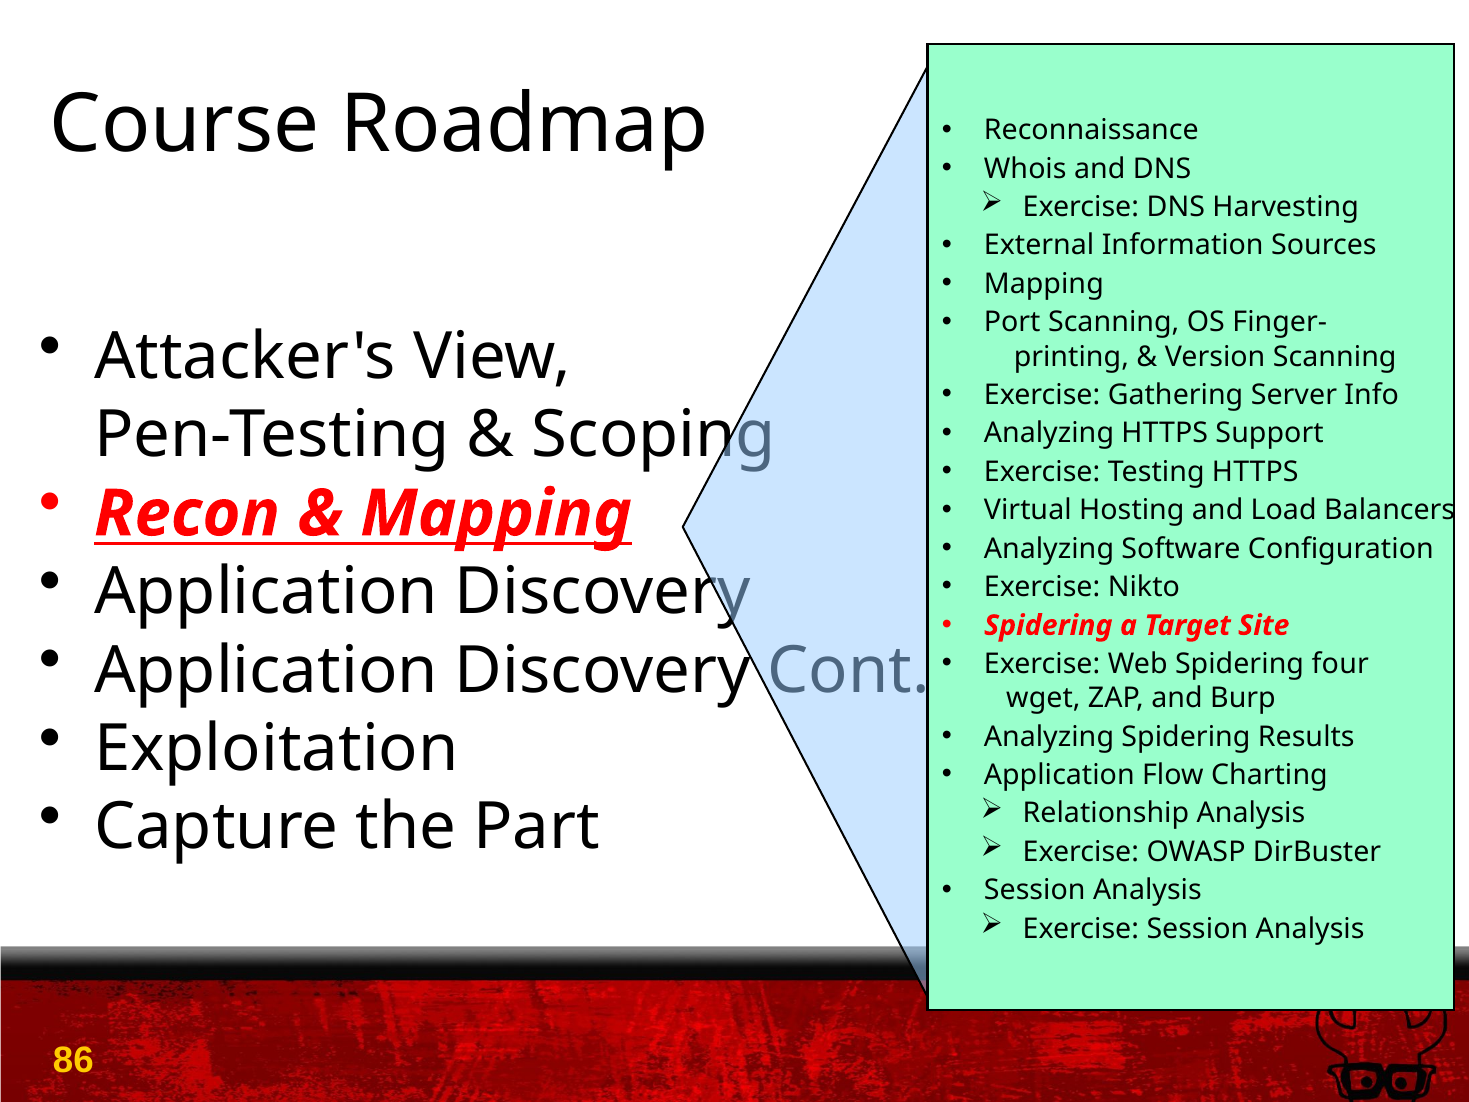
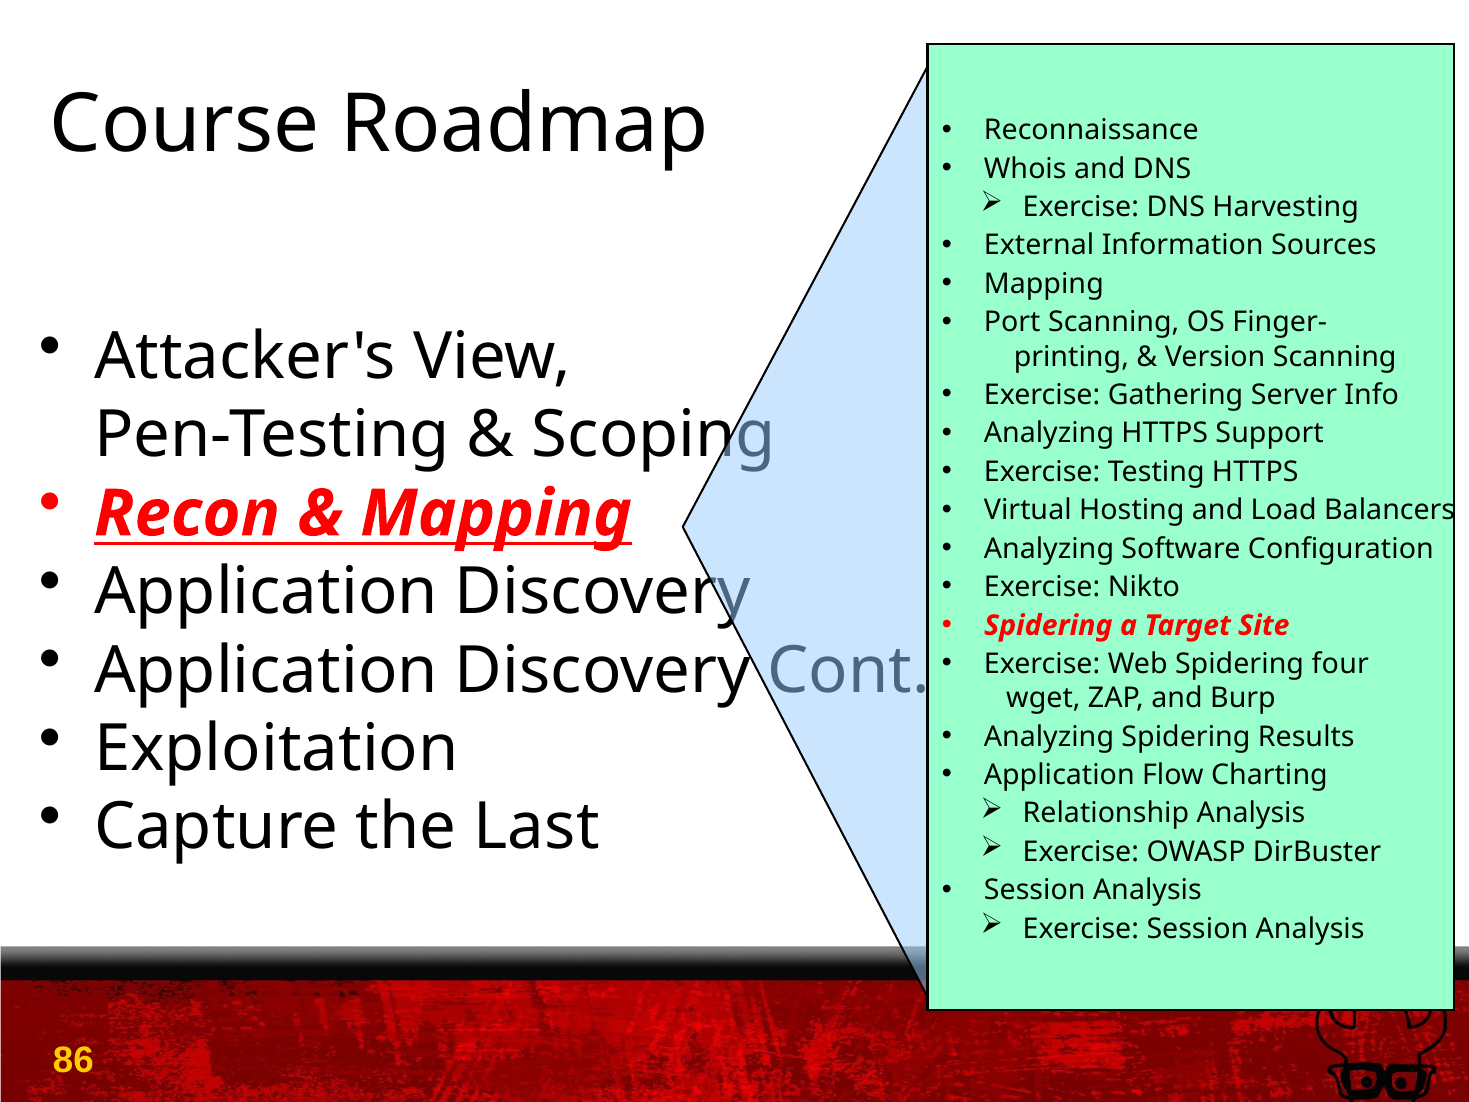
Part: Part -> Last (537, 827)
